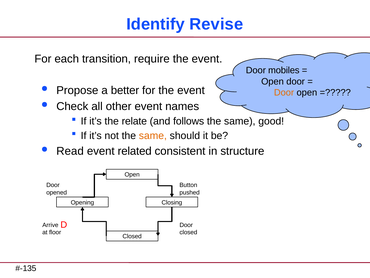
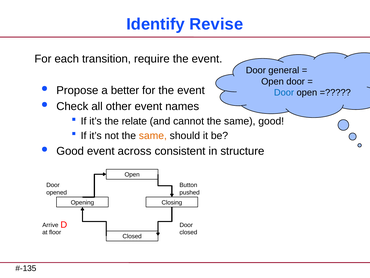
mobiles: mobiles -> general (284, 70)
Door colour: orange -> blue (284, 92)
follows: follows -> cannot (189, 121)
Read: Read -> Good (70, 151)
related: related -> across (135, 151)
